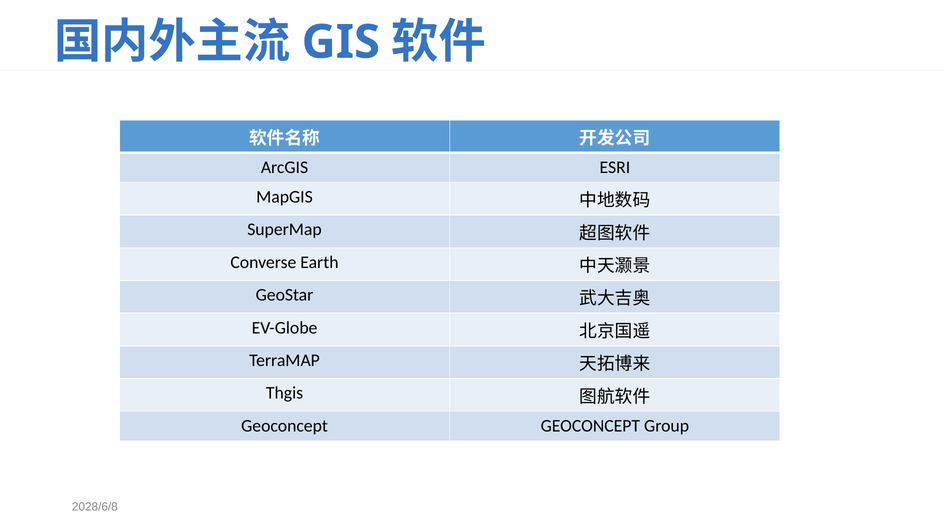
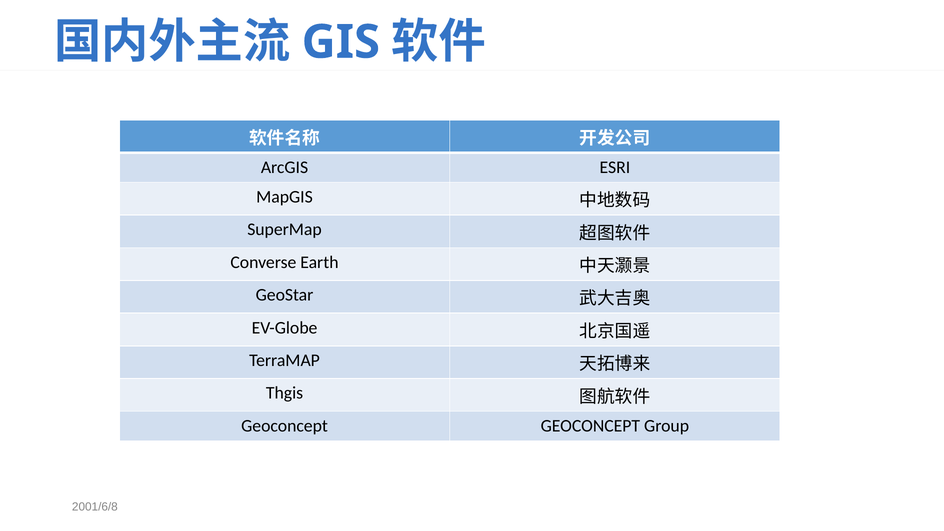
2028/6/8: 2028/6/8 -> 2001/6/8 (95, 507)
